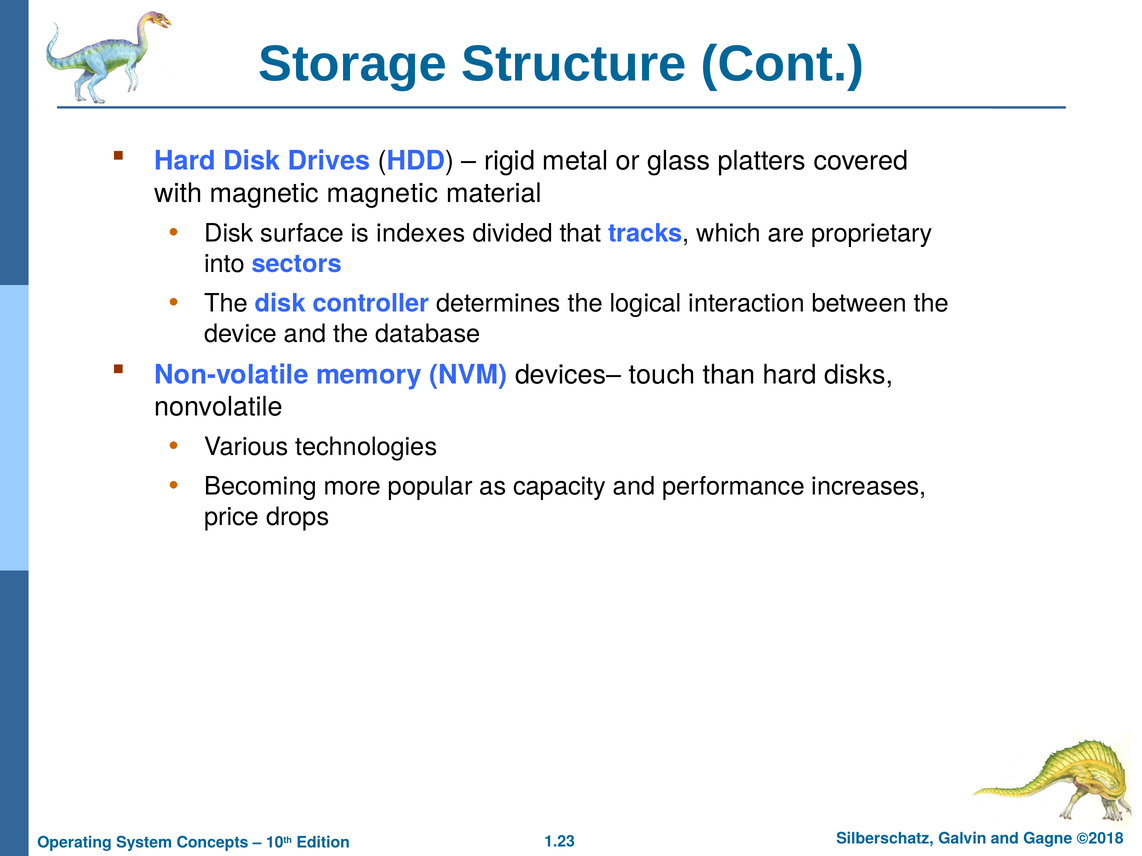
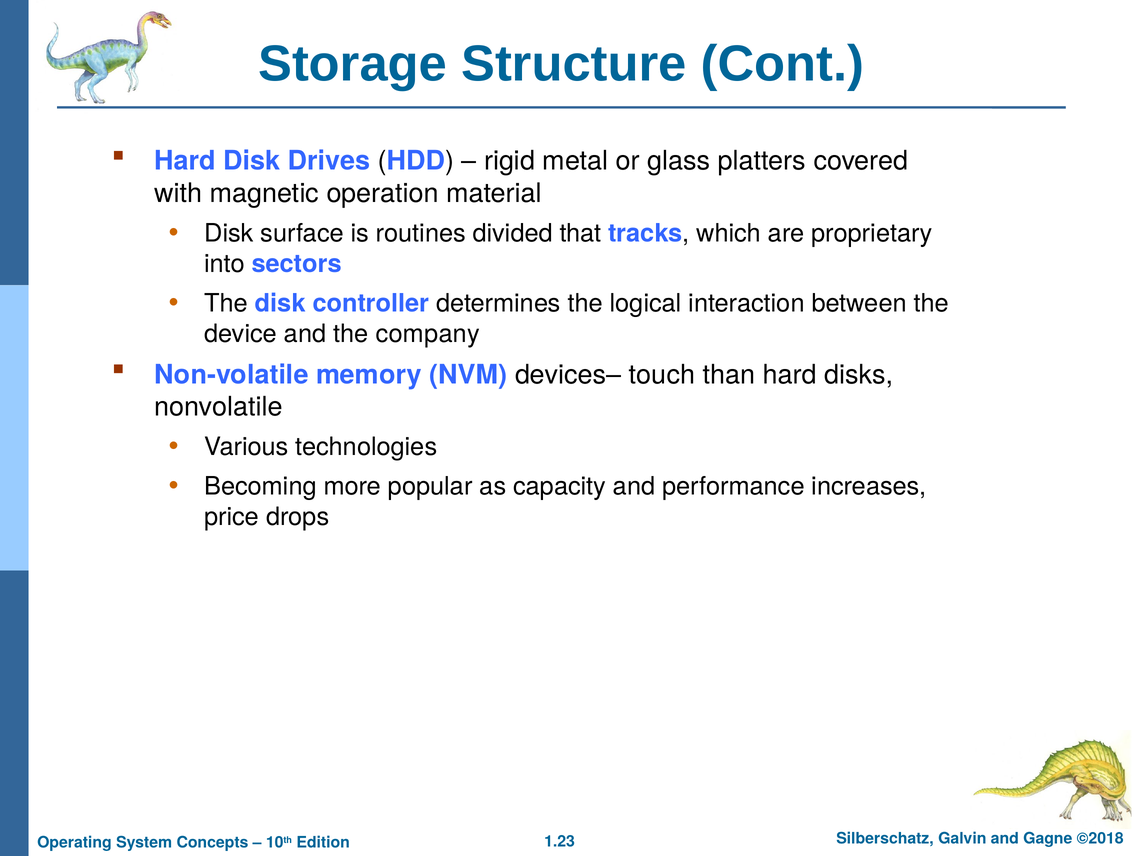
magnetic magnetic: magnetic -> operation (383, 193)
indexes: indexes -> routines (421, 234)
database: database -> company (428, 334)
